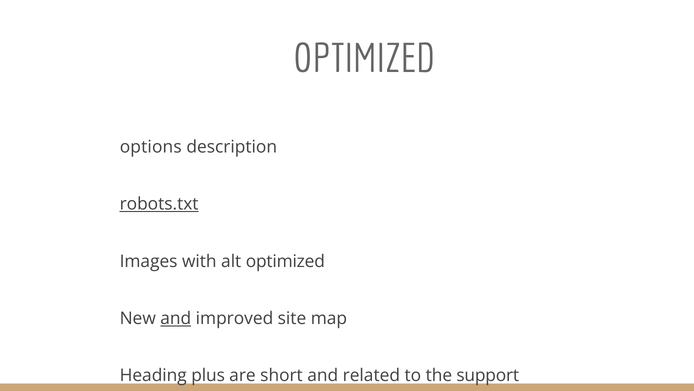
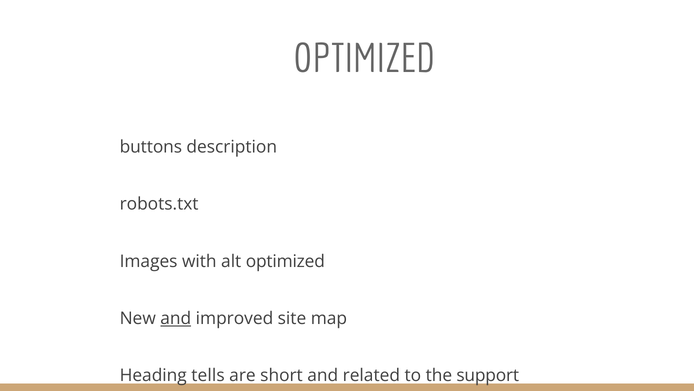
options: options -> buttons (151, 147)
robots.txt underline: present -> none (159, 204)
plus: plus -> tells (208, 375)
